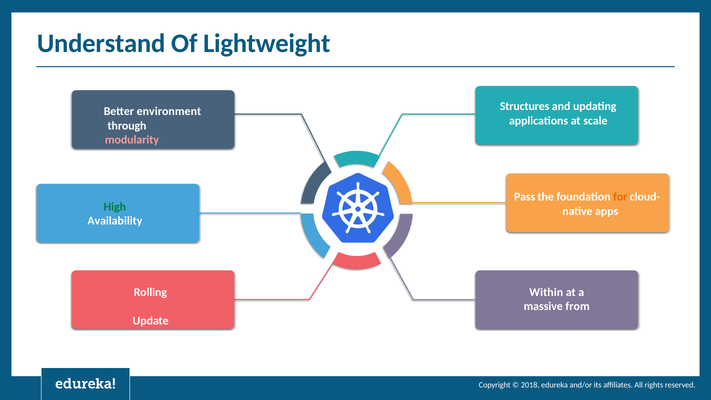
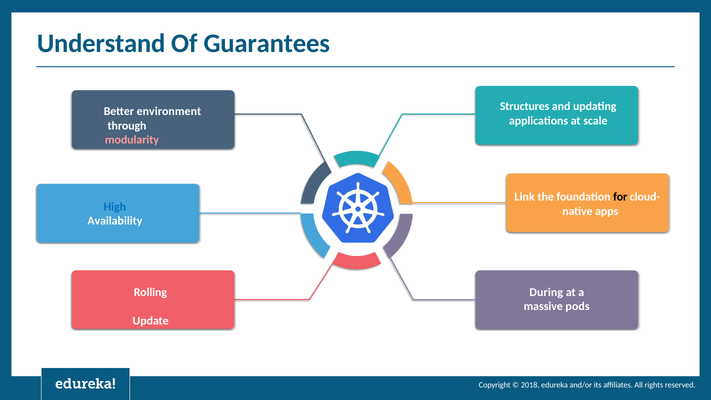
Lightweight: Lightweight -> Guarantees (267, 43)
Pass: Pass -> Link (525, 197)
for colour: orange -> black (620, 197)
High colour: green -> blue (115, 207)
Within: Within -> During (546, 292)
from: from -> pods (578, 307)
